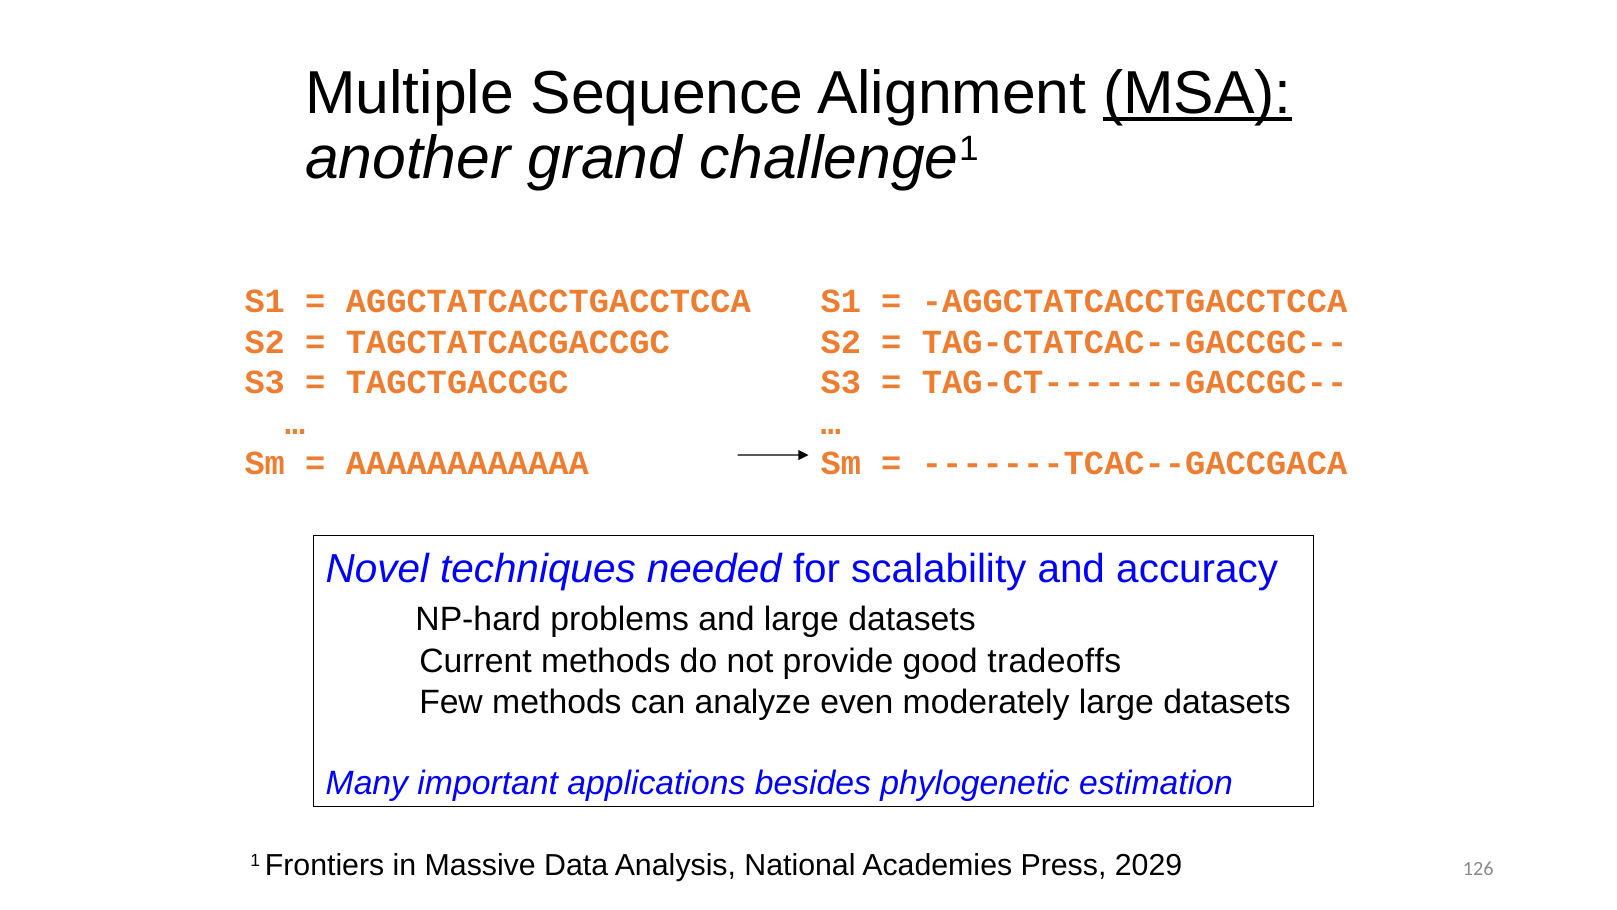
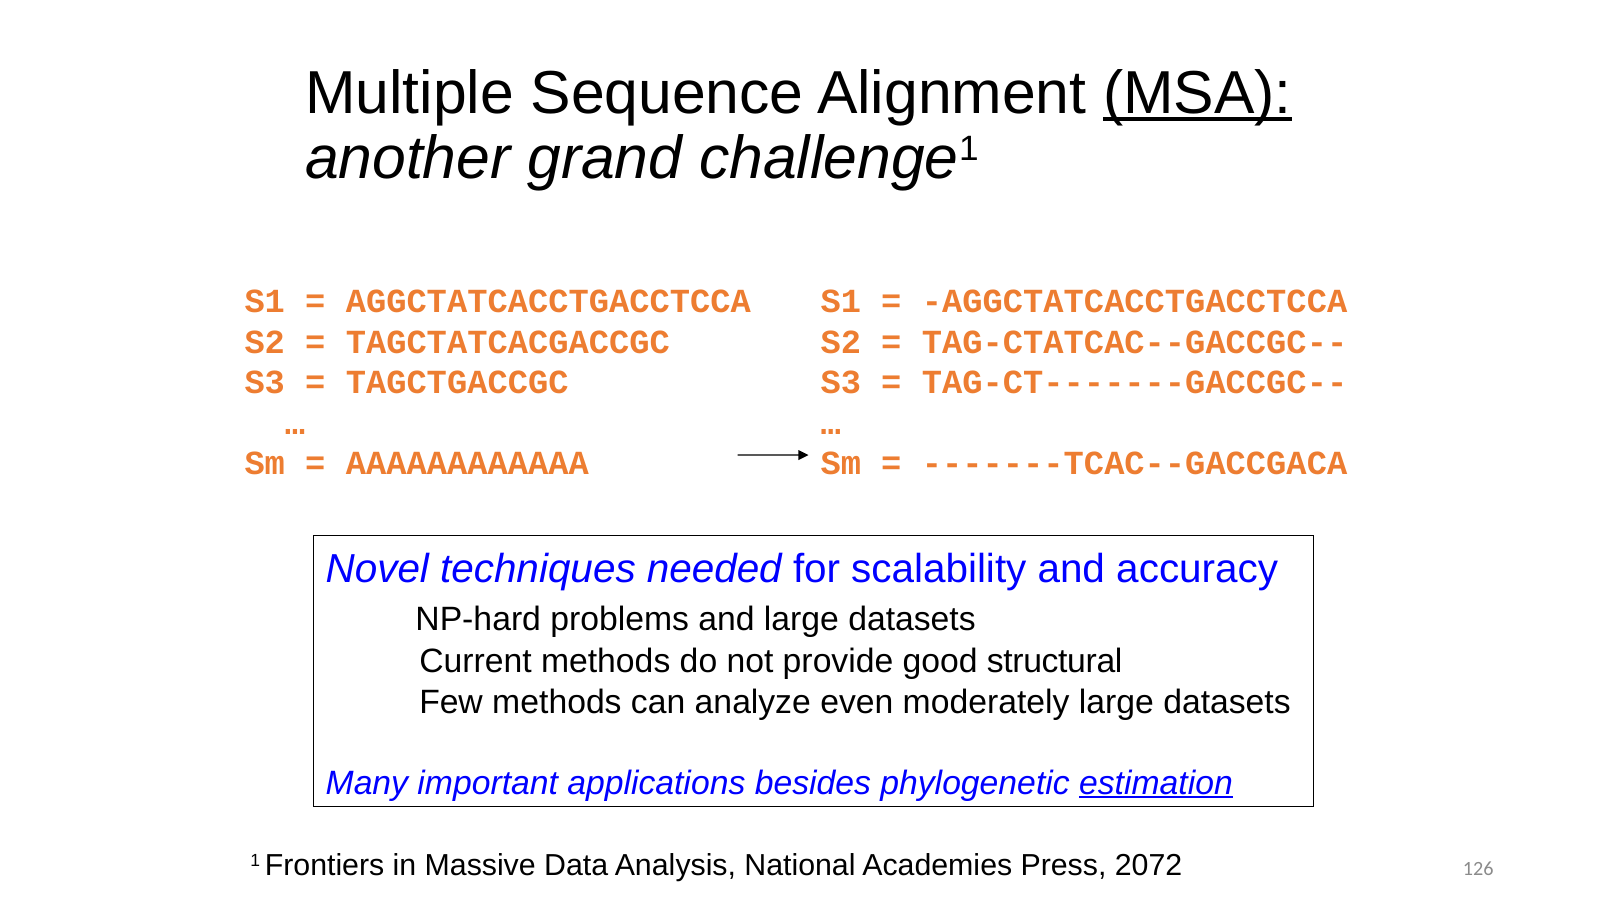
tradeoffs: tradeoffs -> structural (1055, 661)
estimation underline: none -> present (1156, 783)
2029: 2029 -> 2072 (1149, 865)
